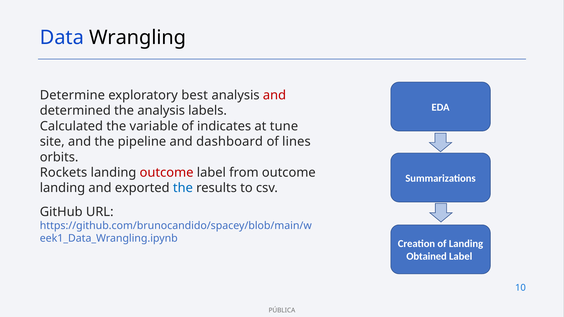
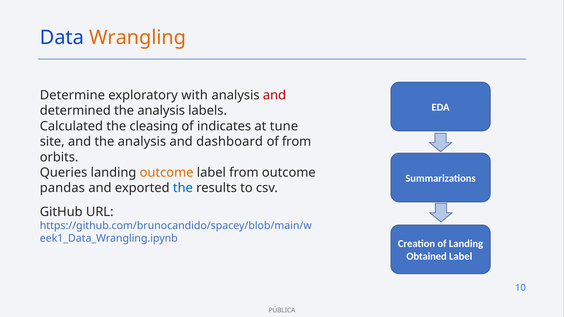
Wrangling colour: black -> orange (138, 38)
best: best -> with (195, 95)
variable: variable -> cleasing (154, 126)
and the pipeline: pipeline -> analysis (142, 142)
of lines: lines -> from (297, 142)
Rockets: Rockets -> Queries (64, 173)
outcome colour: red -> orange (167, 173)
landing: landing -> pandas (62, 188)
